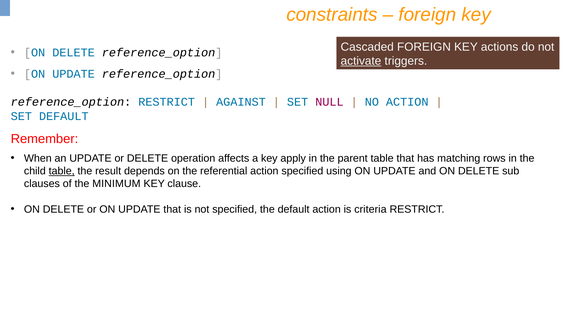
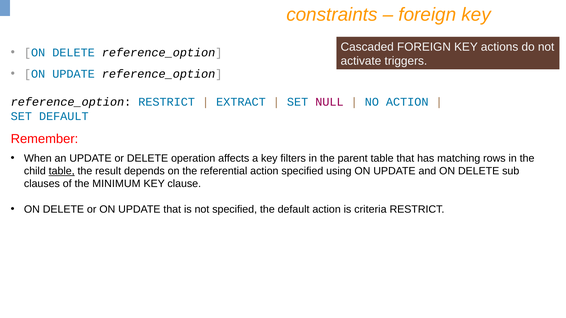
activate underline: present -> none (361, 61)
AGAINST: AGAINST -> EXTRACT (241, 102)
apply: apply -> filters (293, 159)
